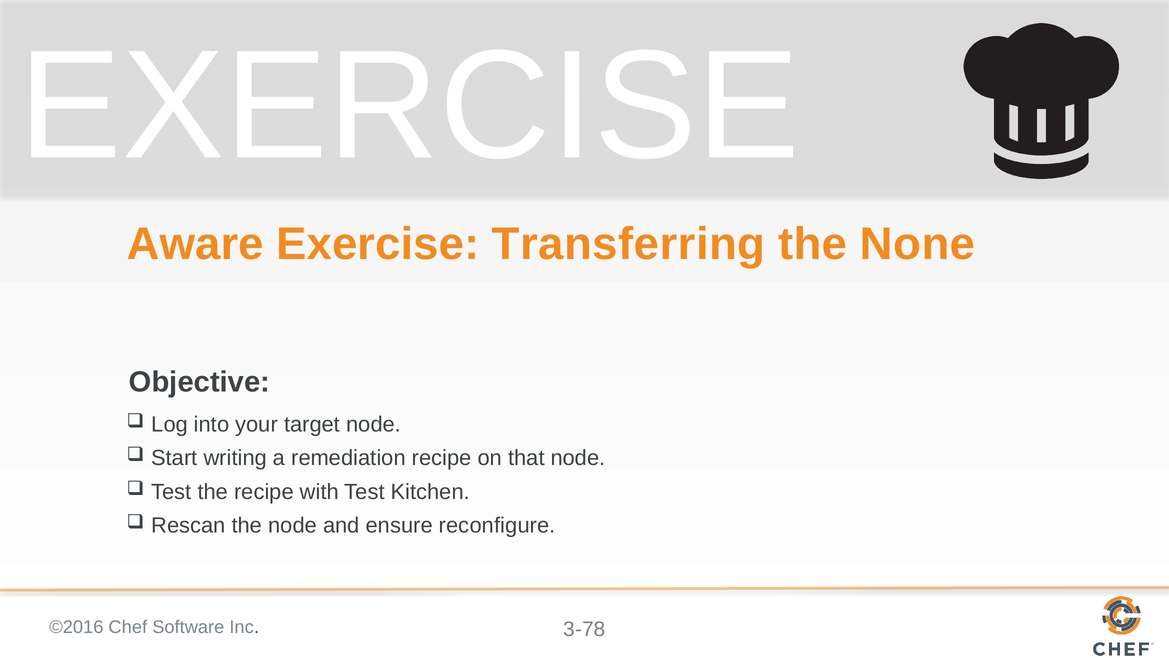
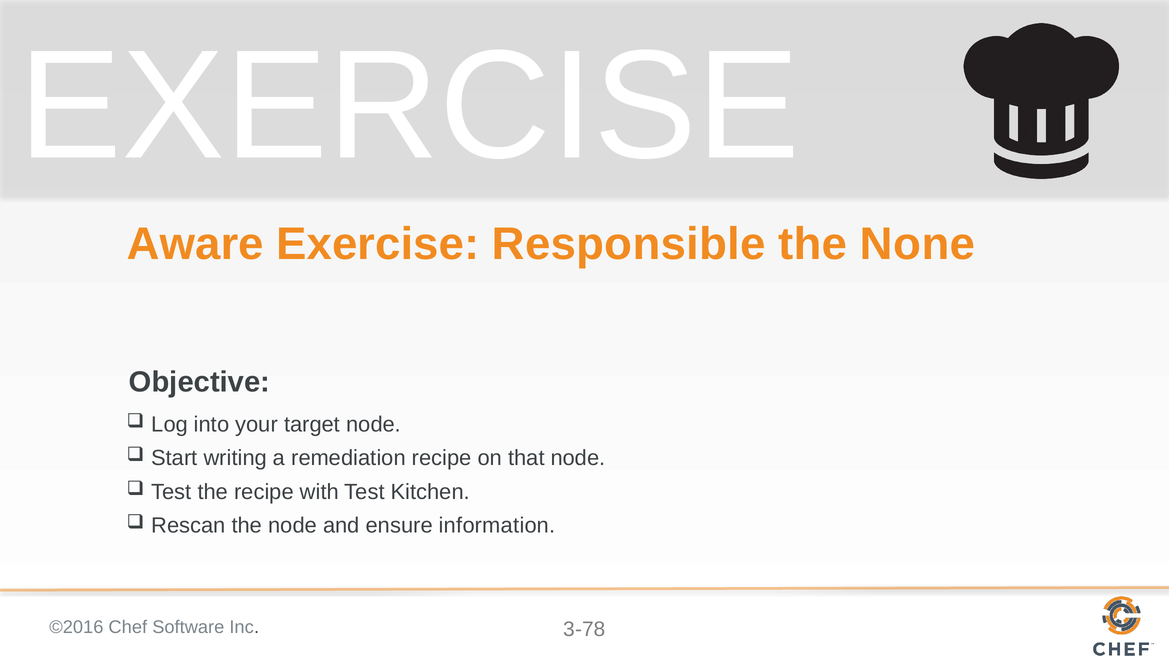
Transferring: Transferring -> Responsible (629, 244)
reconfigure: reconfigure -> information (497, 525)
